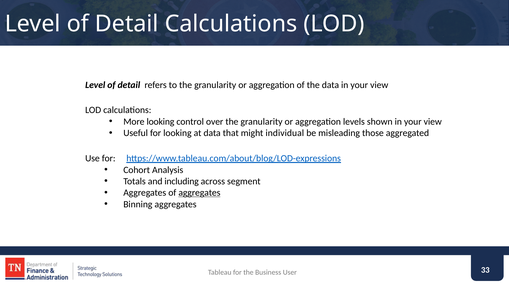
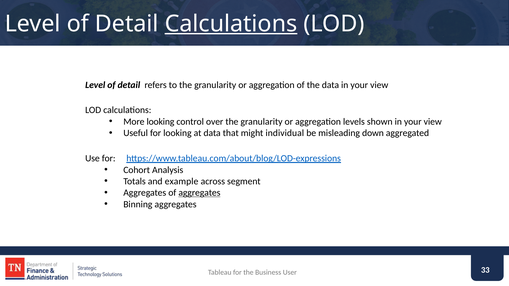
Calculations underline: none -> present (231, 24)
those: those -> down (373, 133)
including: including -> example (182, 182)
